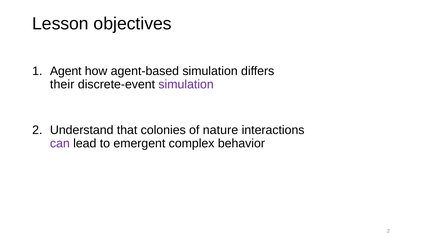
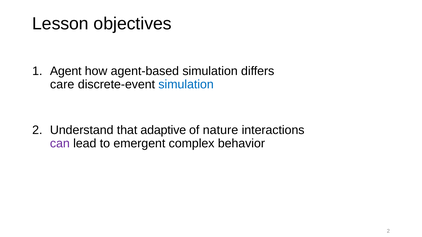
their: their -> care (62, 85)
simulation colour: purple -> blue (186, 85)
colonies: colonies -> adaptive (163, 130)
